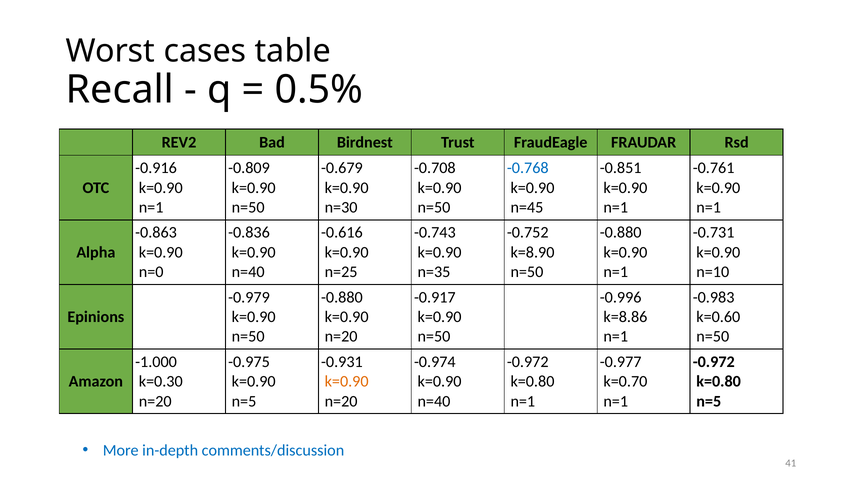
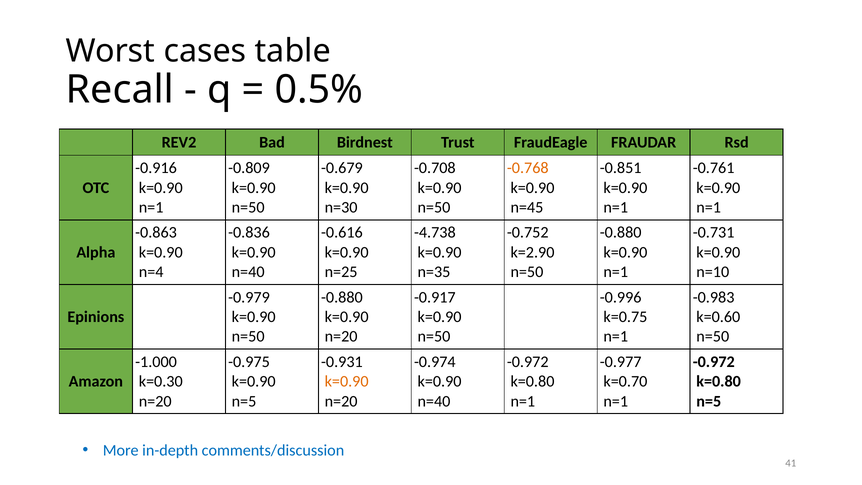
-0.768 colour: blue -> orange (528, 168)
-0.743: -0.743 -> -4.738 (435, 233)
k=8.90: k=8.90 -> k=2.90 (532, 252)
n=0: n=0 -> n=4 (151, 272)
k=8.86: k=8.86 -> k=0.75 (625, 317)
